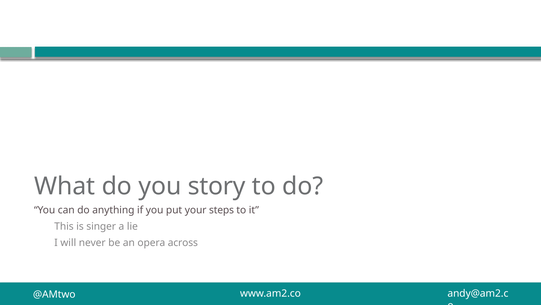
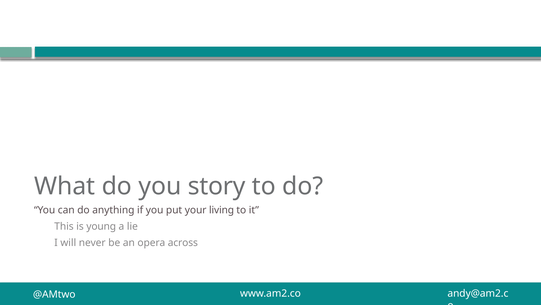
steps: steps -> living (222, 210)
singer: singer -> young (101, 226)
